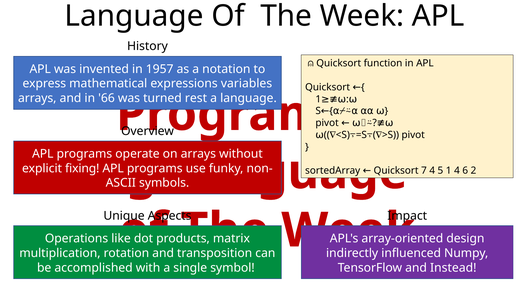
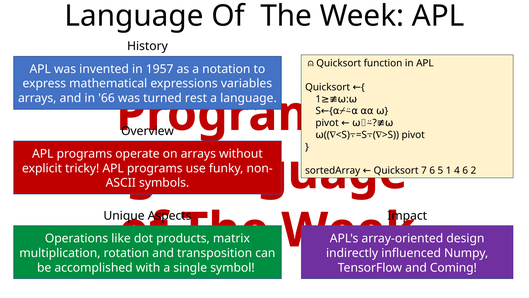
fixing: fixing -> tricky (82, 168)
7 4: 4 -> 6 (432, 170)
Instead: Instead -> Coming (453, 267)
